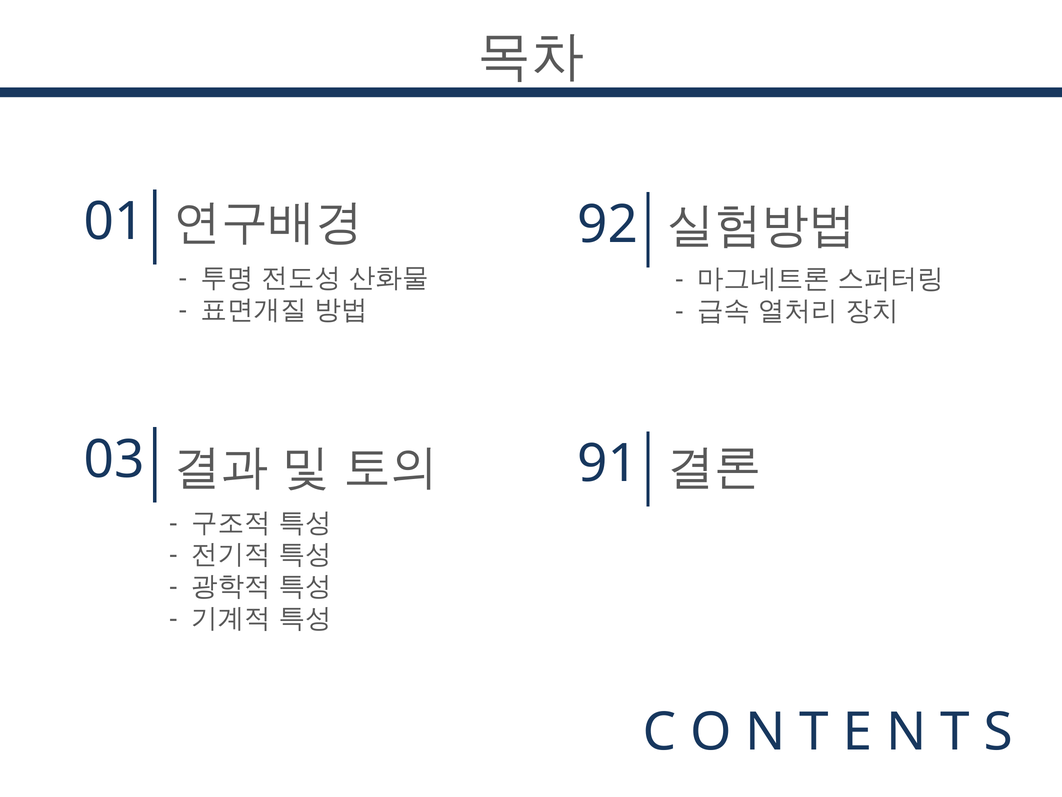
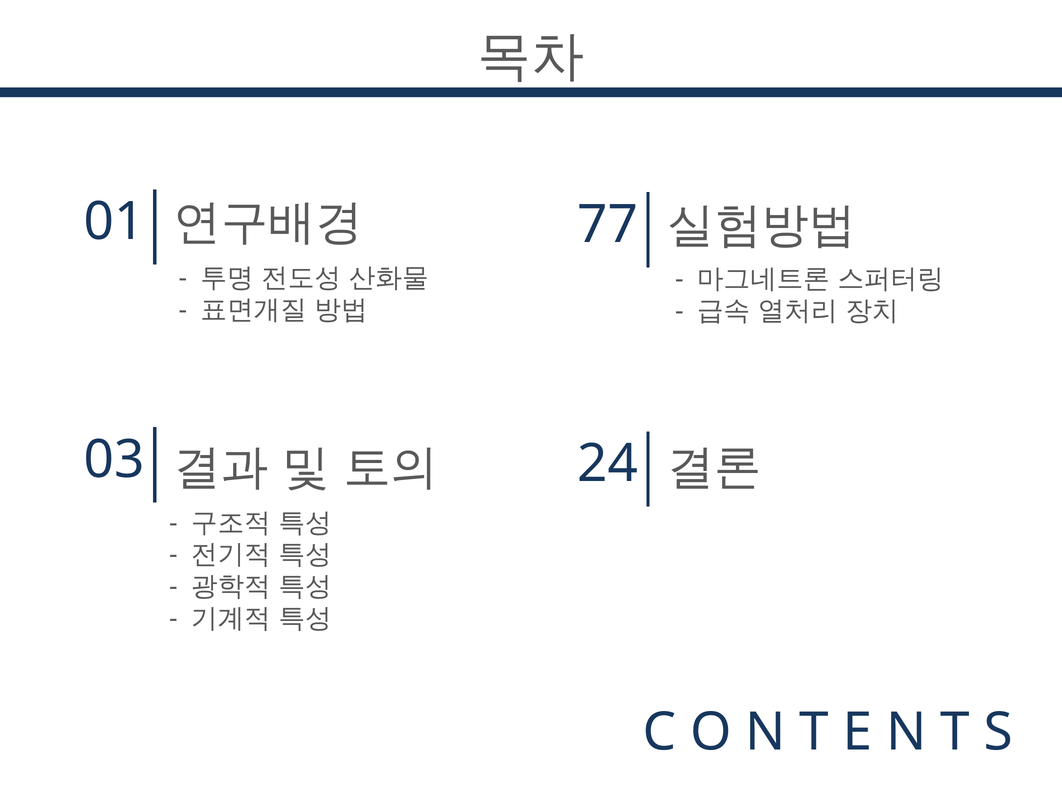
92: 92 -> 77 (608, 224)
91: 91 -> 24 (608, 464)
